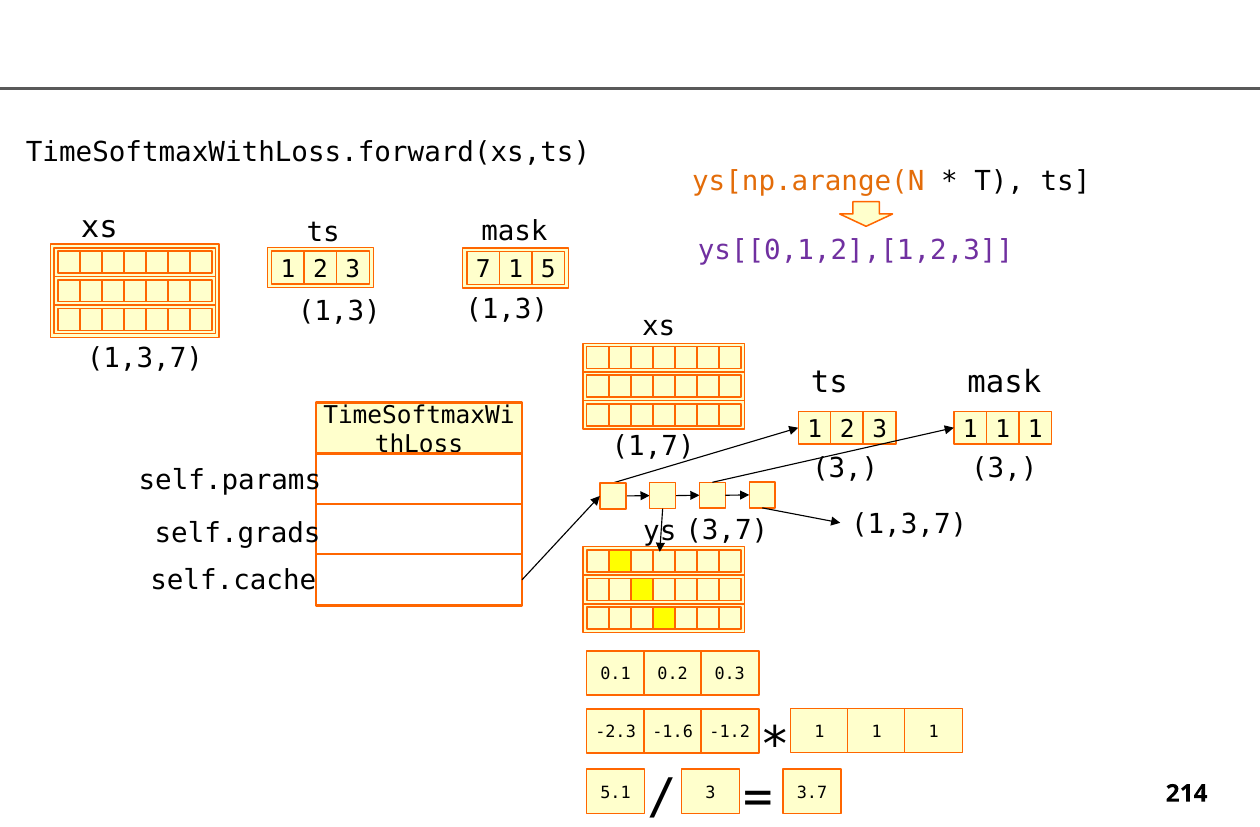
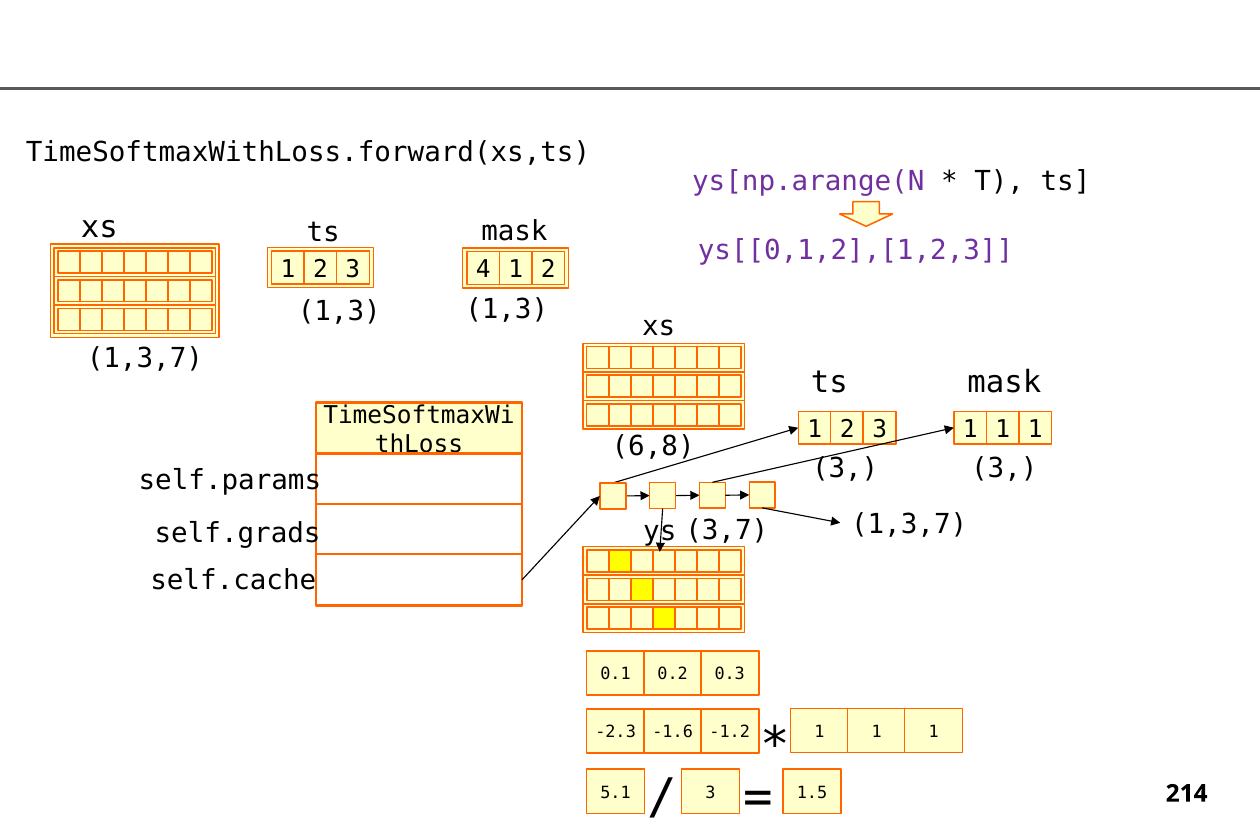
ys[np.arange(N colour: orange -> purple (808, 181)
7: 7 -> 4 (483, 270)
5: 5 -> 2 (548, 270)
1,7: 1,7 -> 6,8 (653, 447)
3.7: 3.7 -> 1.5 (812, 793)
